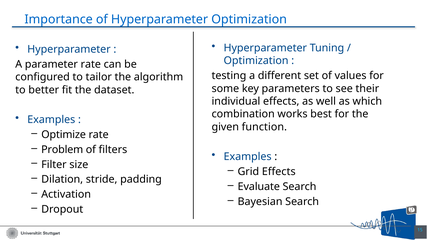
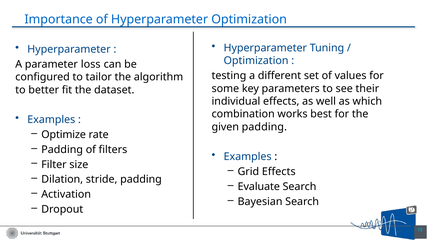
parameter rate: rate -> loss (91, 64)
given function: function -> padding (264, 127)
Problem: Problem -> Padding (62, 150)
